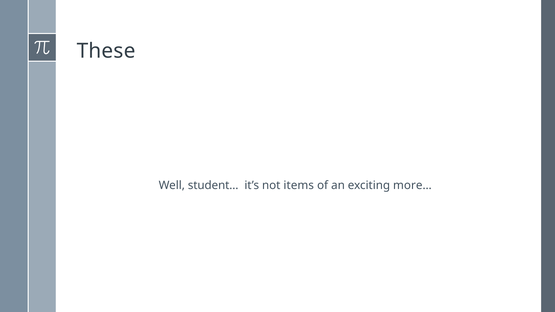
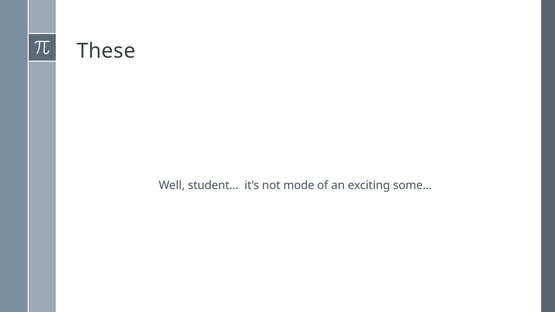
items: items -> mode (299, 186)
more…: more… -> some… (412, 186)
